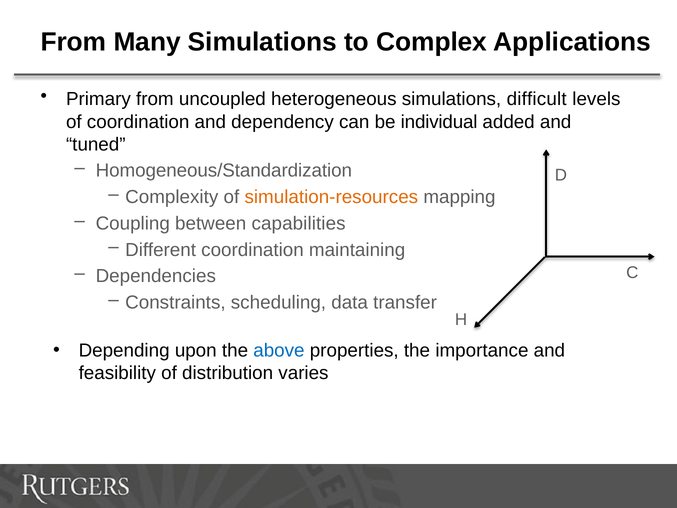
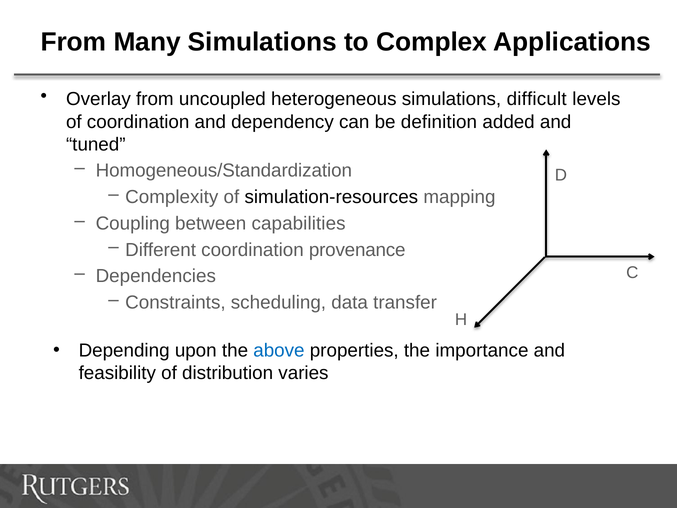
Primary: Primary -> Overlay (98, 99)
individual: individual -> definition (439, 122)
simulation-resources colour: orange -> black (331, 197)
maintaining: maintaining -> provenance (357, 250)
